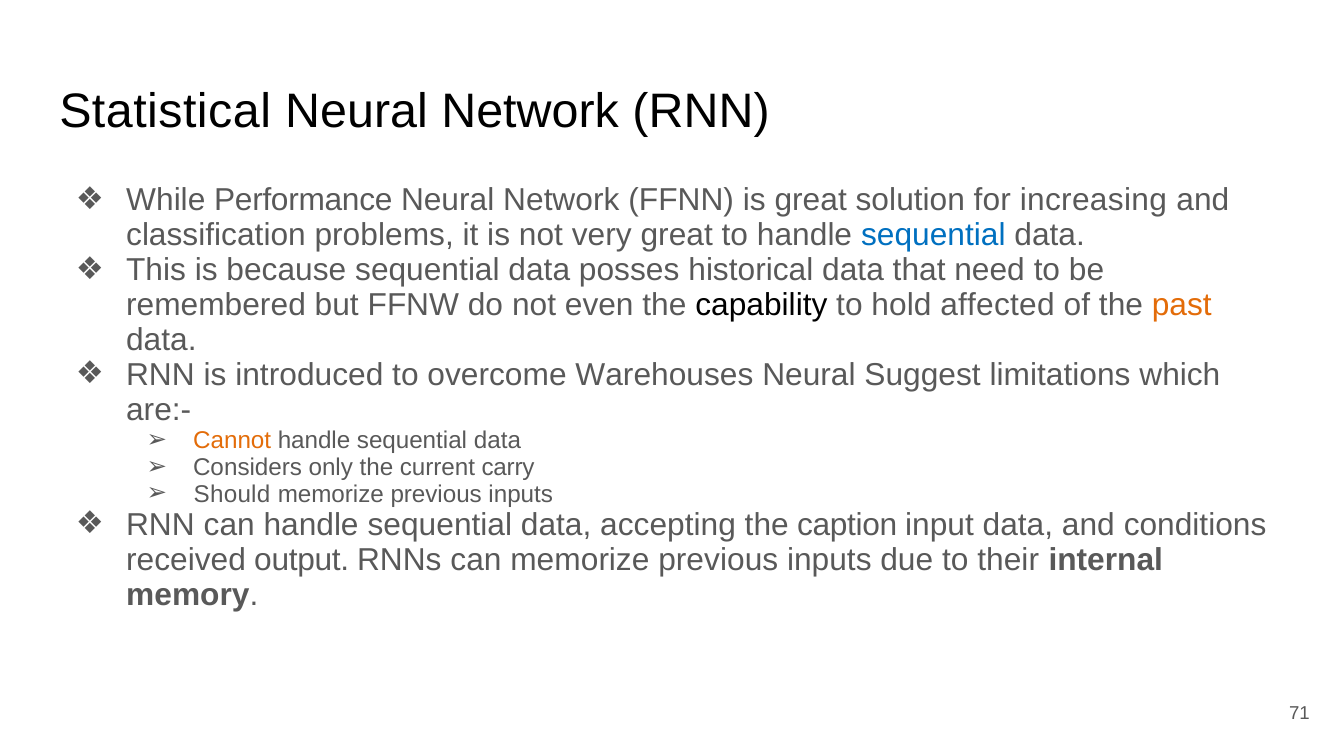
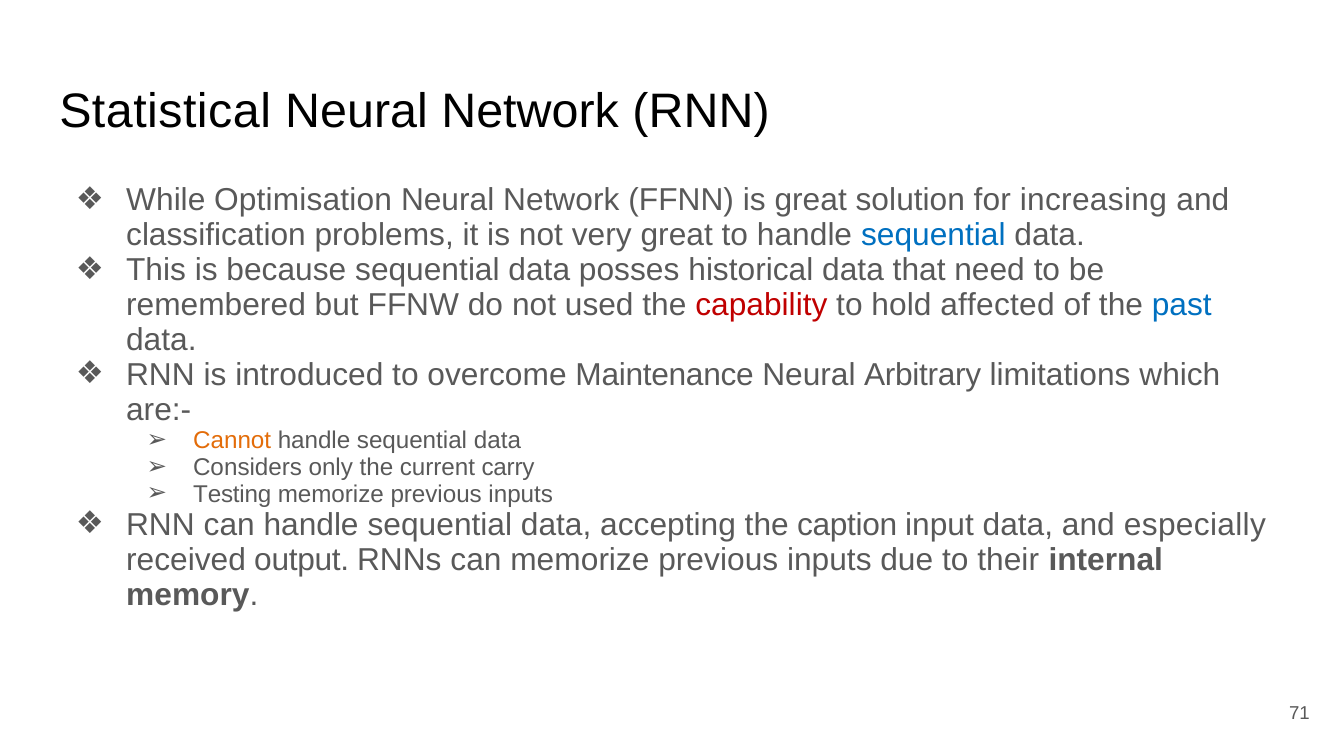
Performance: Performance -> Optimisation (303, 201)
even: even -> used (599, 305)
capability colour: black -> red (761, 305)
past colour: orange -> blue (1182, 305)
Warehouses: Warehouses -> Maintenance (665, 375)
Suggest: Suggest -> Arbitrary (923, 375)
Should: Should -> Testing (232, 494)
conditions: conditions -> especially (1195, 525)
